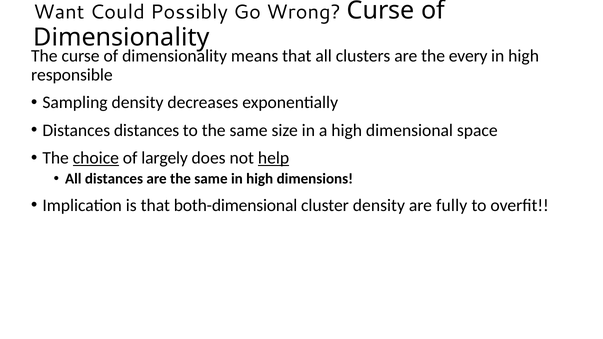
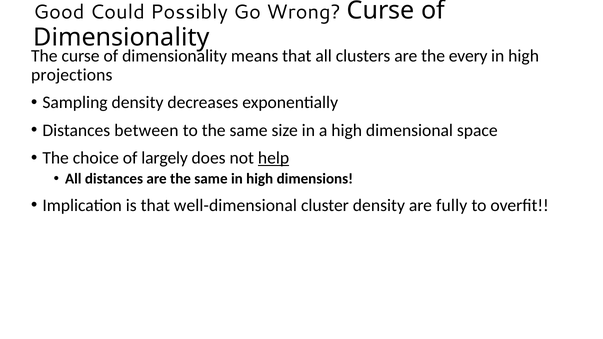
Want: Want -> Good (59, 12)
responsible: responsible -> projections (72, 75)
Distances distances: distances -> between (146, 130)
choice underline: present -> none (96, 158)
both-dimensional: both-dimensional -> well-dimensional (235, 205)
